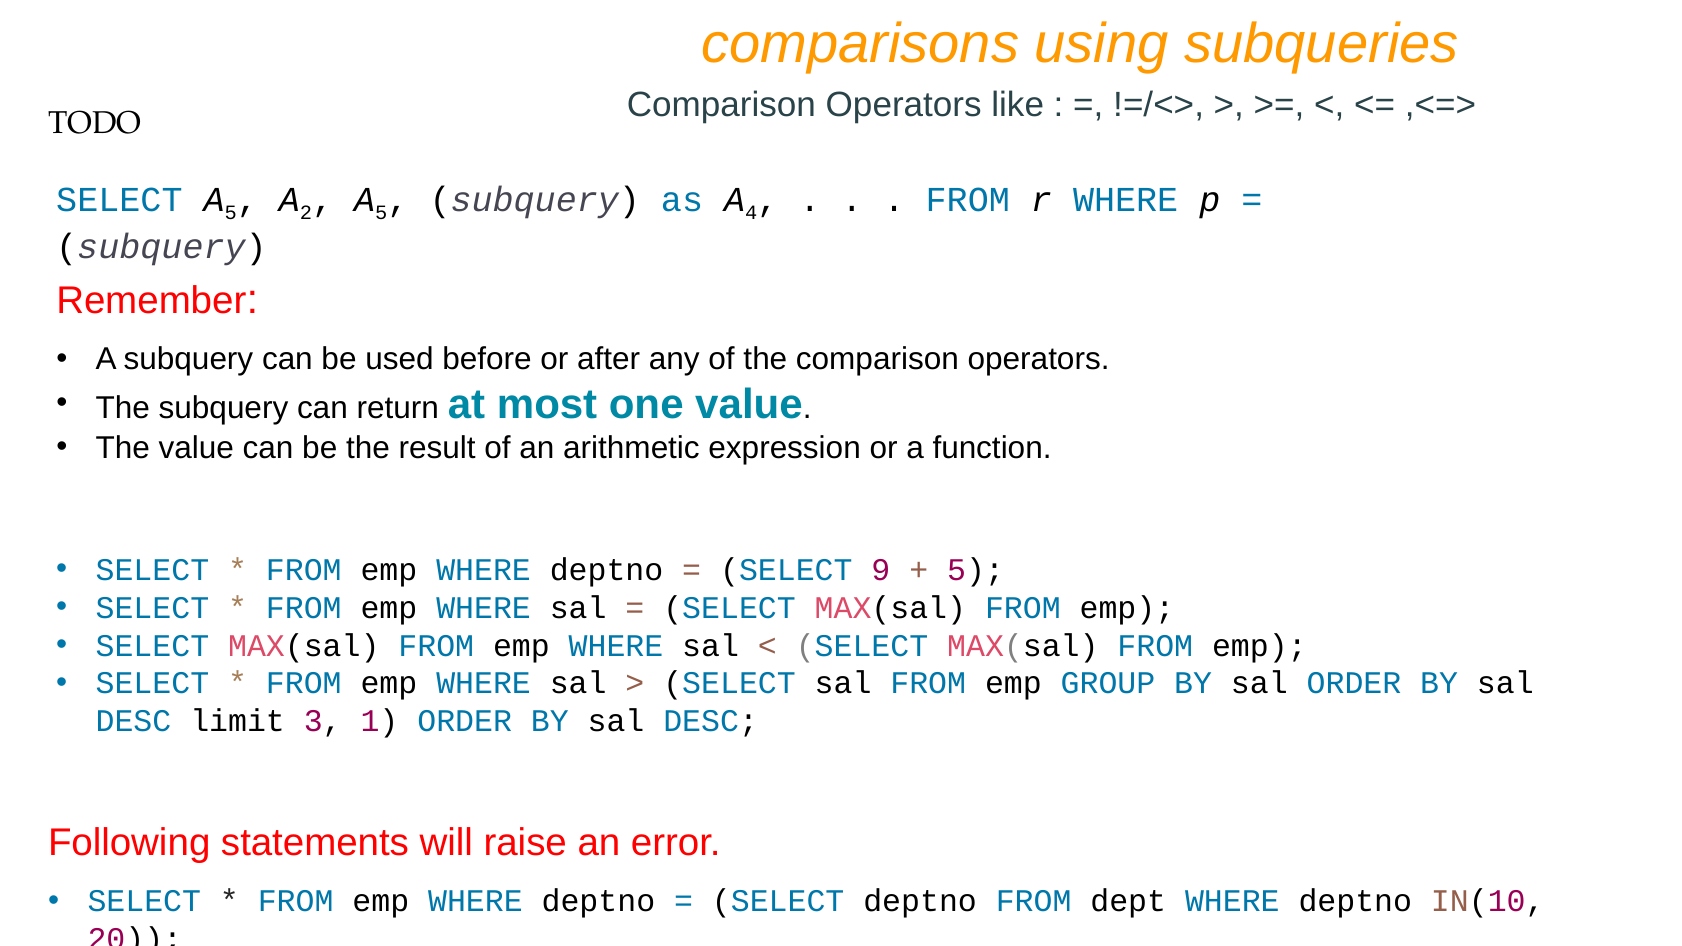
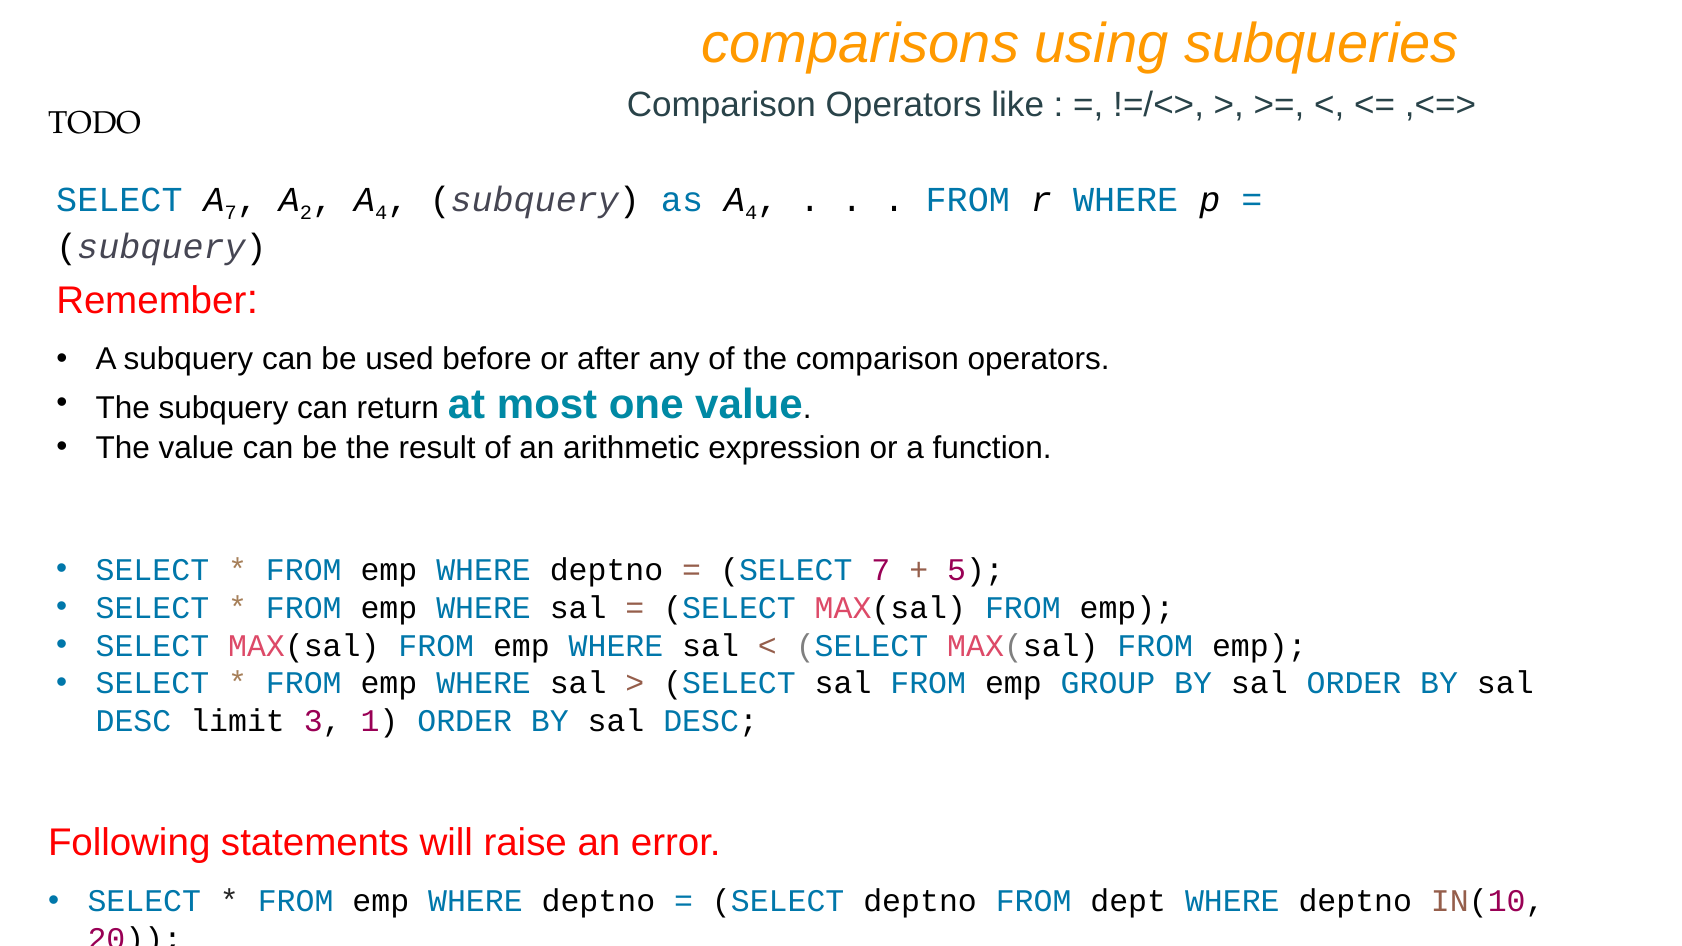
SELECT A 5: 5 -> 7 (231, 213)
5: 5 -> 4 (381, 213)
SELECT 9: 9 -> 7 (881, 570)
